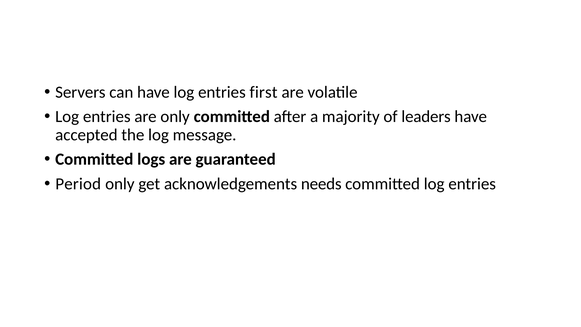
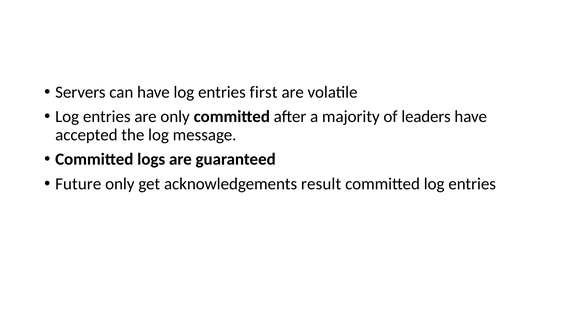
Period: Period -> Future (78, 184)
needs: needs -> result (321, 184)
